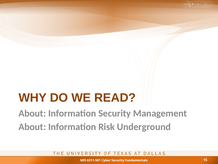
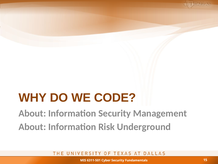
READ: READ -> CODE (115, 97)
